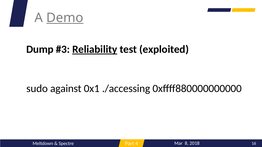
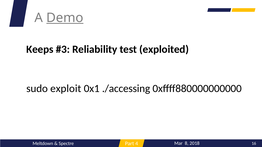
Dump: Dump -> Keeps (40, 49)
Reliability underline: present -> none (95, 49)
against: against -> exploit (66, 89)
